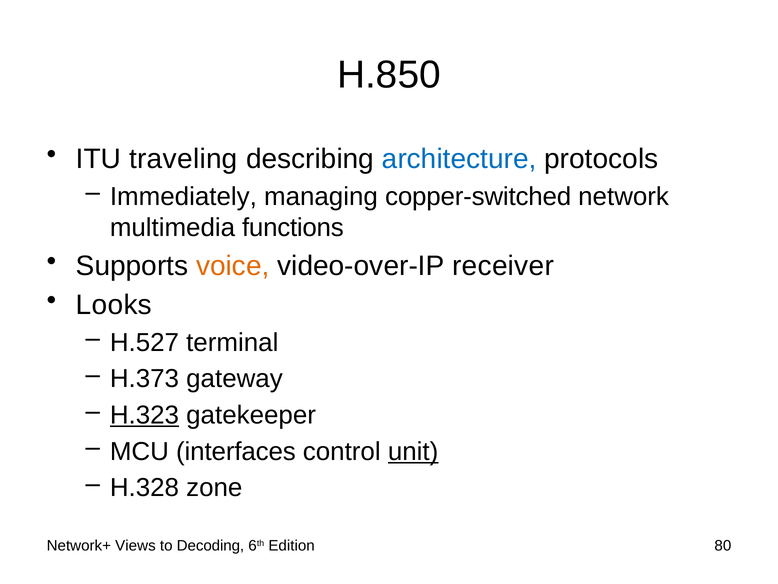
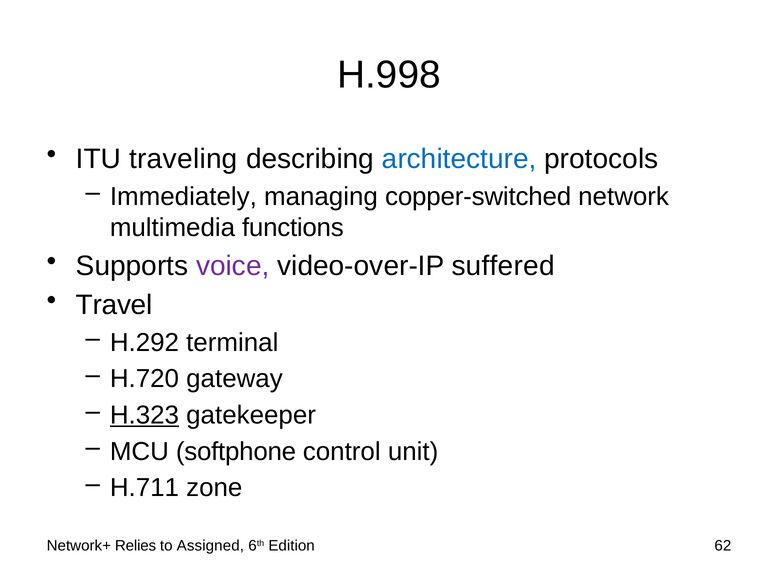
H.850: H.850 -> H.998 (389, 75)
voice colour: orange -> purple (233, 266)
receiver: receiver -> suffered (503, 266)
Looks: Looks -> Travel (114, 305)
H.527: H.527 -> H.292 (144, 342)
H.373: H.373 -> H.720 (144, 379)
interfaces: interfaces -> softphone (236, 451)
unit underline: present -> none (413, 451)
H.328: H.328 -> H.711 (144, 487)
Views: Views -> Relies (136, 545)
Decoding: Decoding -> Assigned (210, 545)
80: 80 -> 62 (723, 545)
